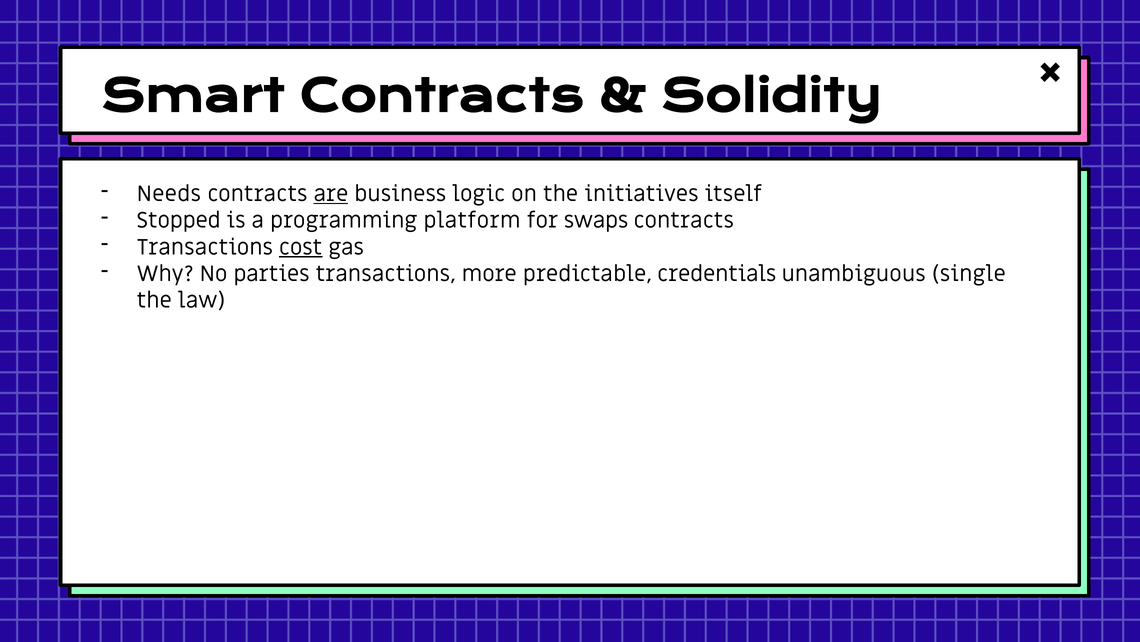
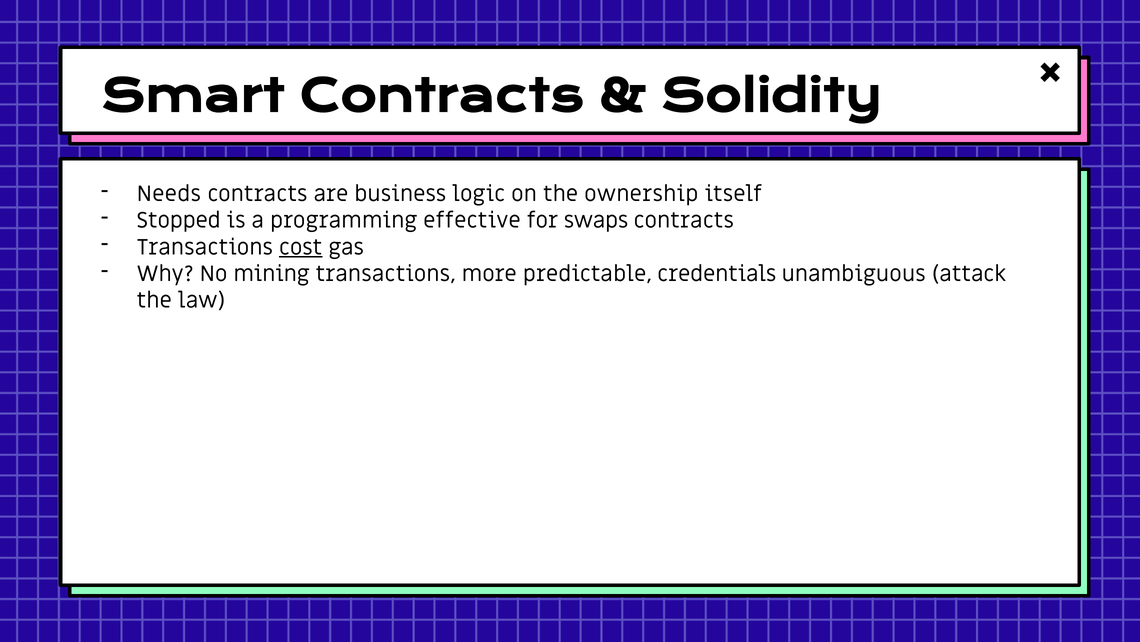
are underline: present -> none (331, 194)
initiatives: initiatives -> ownership (641, 194)
platform: platform -> effective (472, 220)
parties: parties -> mining (272, 274)
single: single -> attack (969, 274)
